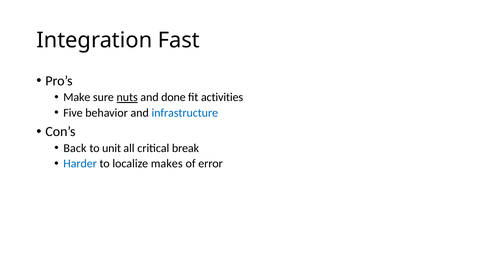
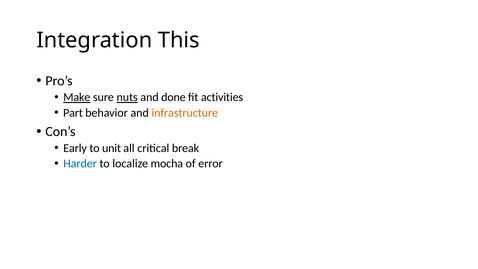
Fast: Fast -> This (179, 40)
Make underline: none -> present (77, 97)
Five: Five -> Part (73, 113)
infrastructure colour: blue -> orange (185, 113)
Back: Back -> Early (75, 148)
makes: makes -> mocha (167, 163)
